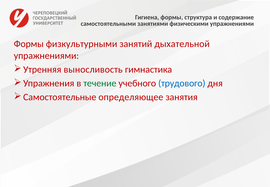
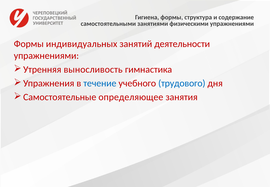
физкультурными: физкультурными -> индивидуальных (82, 44)
дыхательной: дыхательной -> деятельности (182, 44)
течение colour: green -> blue (100, 83)
